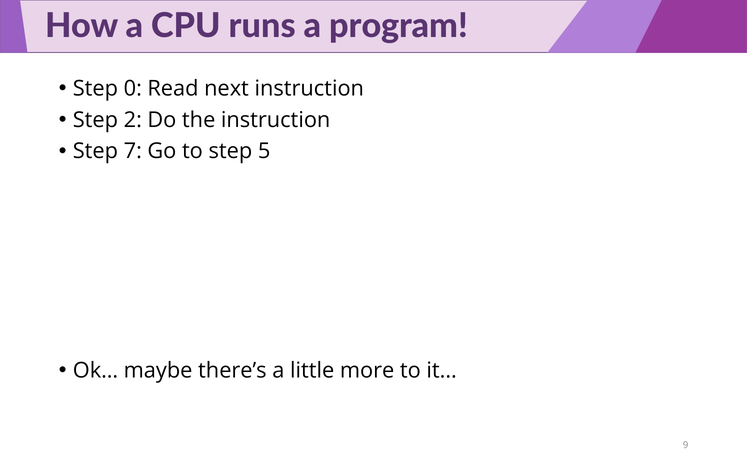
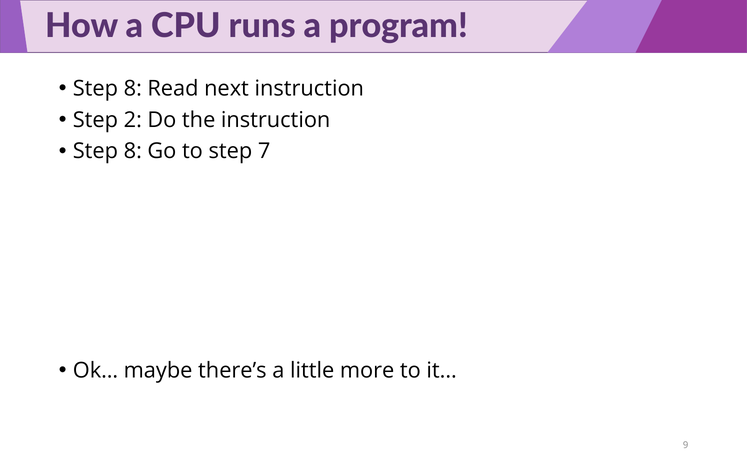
0: 0 -> 8 (133, 89)
7: 7 -> 8 (133, 151)
5: 5 -> 7 (264, 151)
